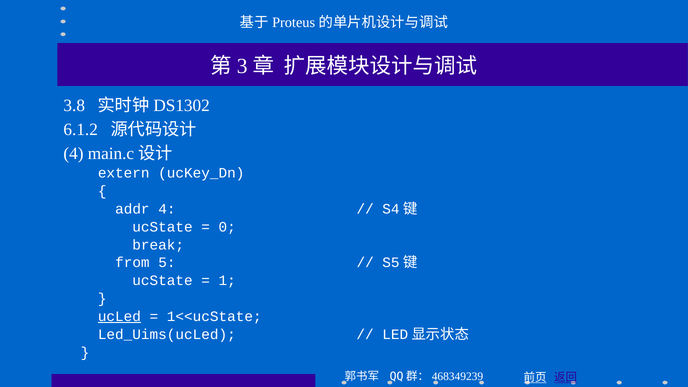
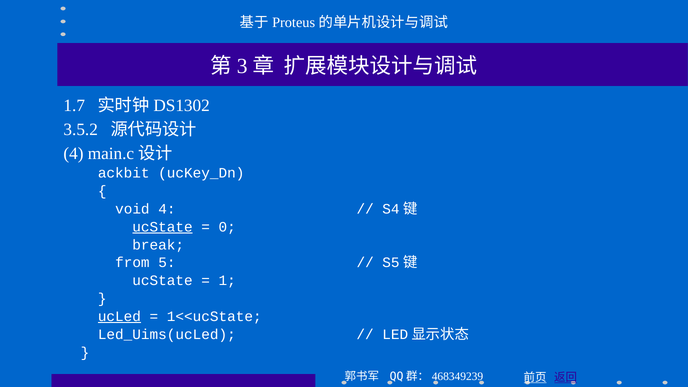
3.8: 3.8 -> 1.7 (74, 106)
6.1.2: 6.1.2 -> 3.5.2 (81, 130)
extern: extern -> ackbit (124, 173)
addr: addr -> void (132, 209)
ucState underline: none -> present (163, 227)
